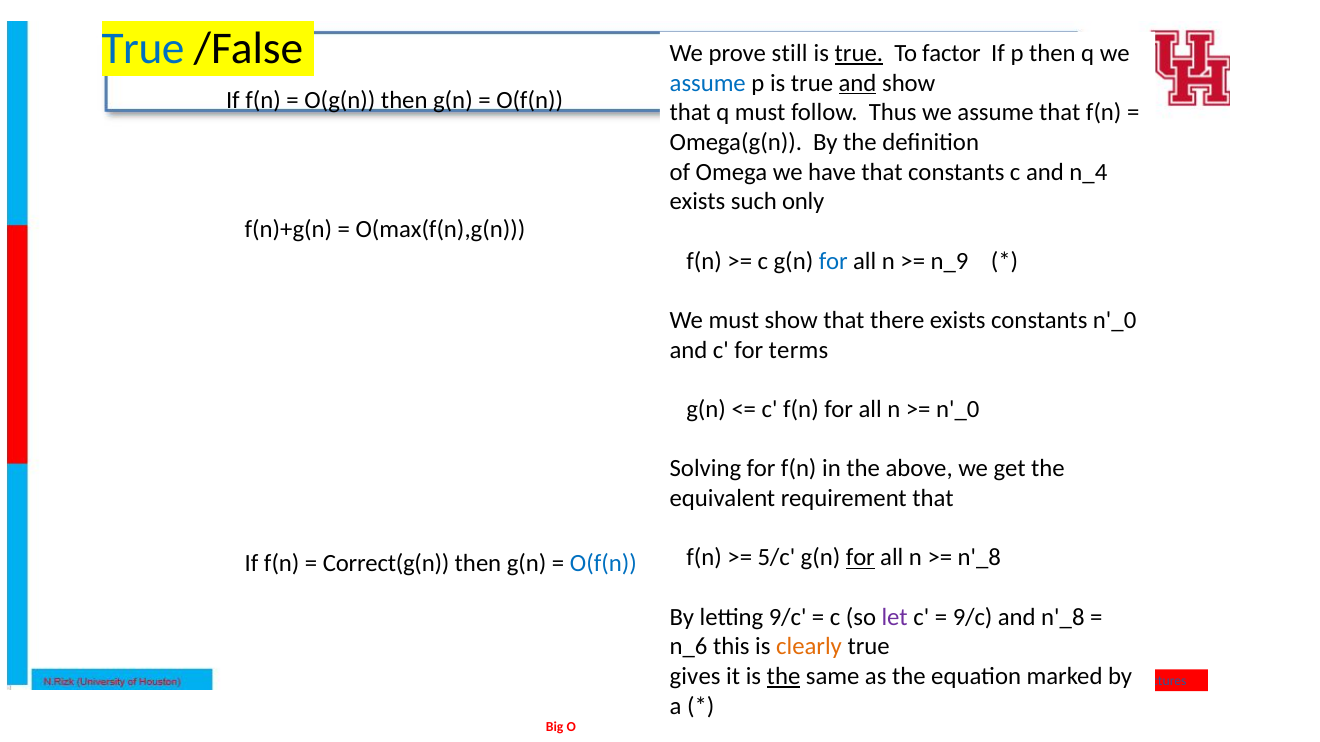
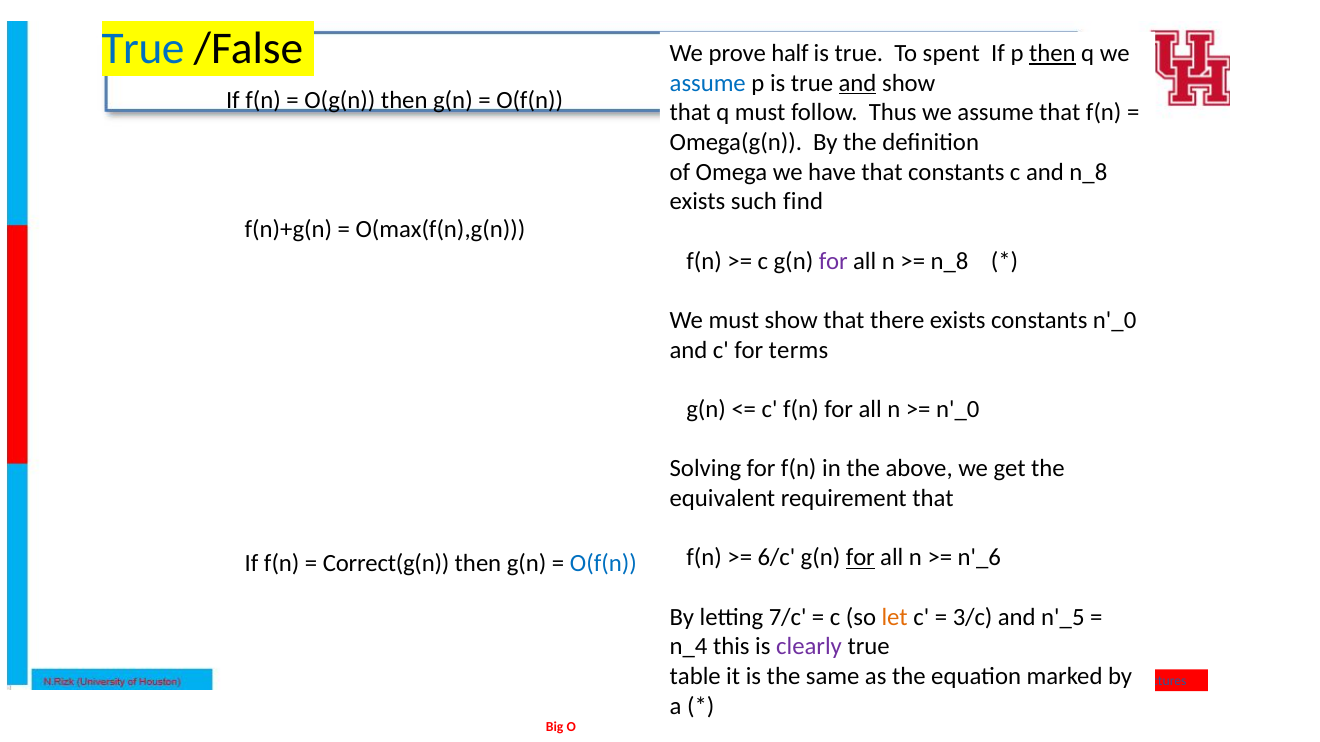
still: still -> half (790, 53)
true underline: present -> none (859, 53)
factor: factor -> spent (951, 53)
then underline: none -> present (1052, 53)
n_4: n_4 -> n_8 (1088, 172)
only: only -> find (803, 202)
for colour: blue -> purple (833, 261)
n_9: n_9 -> n_8 (950, 261)
5/c: 5/c -> 6/c (776, 558)
n'_8: n'_8 -> n'_6 (979, 558)
letting 9/c: 9/c -> 7/c (788, 618)
let colour: purple -> orange (895, 618)
9/c: 9/c -> 3/c (973, 618)
and n'_8: n'_8 -> n'_5 (1063, 618)
n_6: n_6 -> n_4 (689, 647)
clearly colour: orange -> purple (809, 647)
gives: gives -> table (695, 677)
the underline: present -> none (784, 677)
